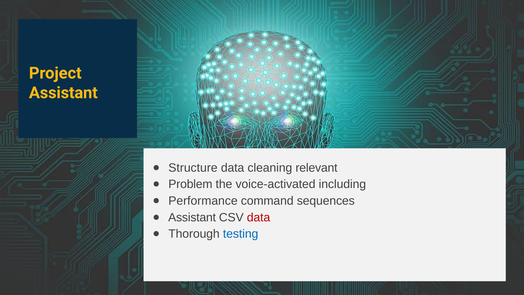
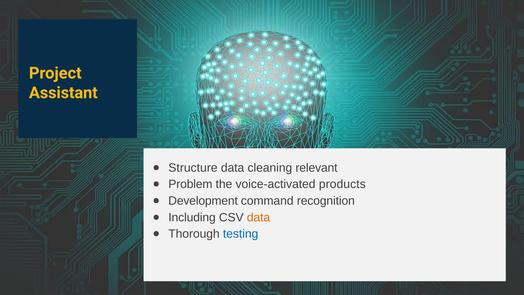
including: including -> products (342, 184)
Performance: Performance -> Development (203, 201)
sequences: sequences -> recognition (326, 201)
Assistant: Assistant -> Including (192, 217)
data colour: red -> orange (259, 217)
